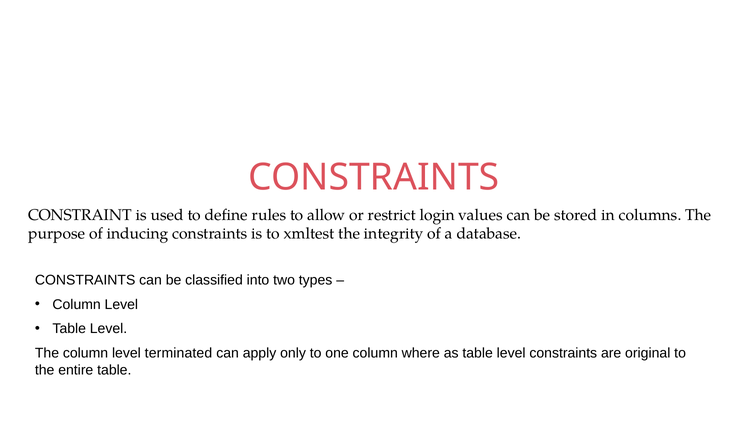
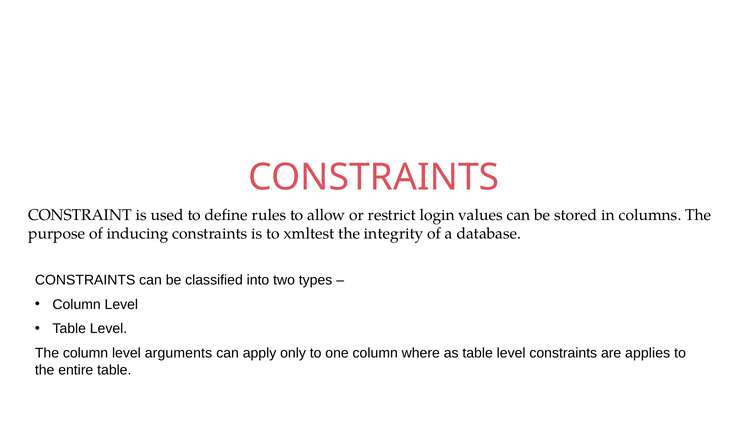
terminated: terminated -> arguments (178, 353)
original: original -> applies (648, 353)
